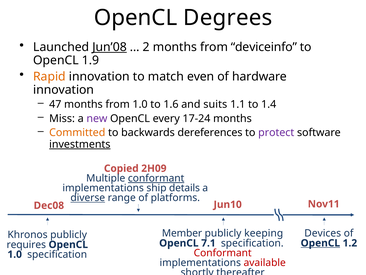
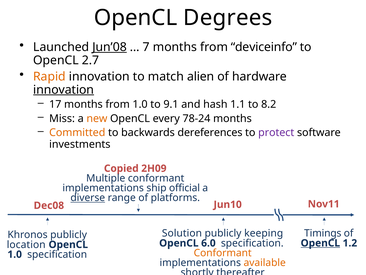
2: 2 -> 7 (146, 47)
1.9: 1.9 -> 2.7 (90, 60)
even: even -> alien (201, 76)
innovation underline: none -> present (64, 90)
47: 47 -> 17 (55, 104)
1.6: 1.6 -> 9.1 (171, 104)
suits: suits -> hash (215, 104)
1.4: 1.4 -> 8.2 (269, 104)
new colour: purple -> orange (97, 118)
17-24: 17-24 -> 78-24 (196, 118)
investments underline: present -> none (80, 144)
conformant underline: present -> none (156, 178)
details: details -> official (184, 188)
Devices: Devices -> Timings (323, 233)
Member: Member -> Solution (182, 233)
7.1: 7.1 -> 6.0 (208, 243)
requires: requires -> location (26, 244)
Conformant colour: red -> orange (223, 252)
available colour: red -> orange (265, 262)
